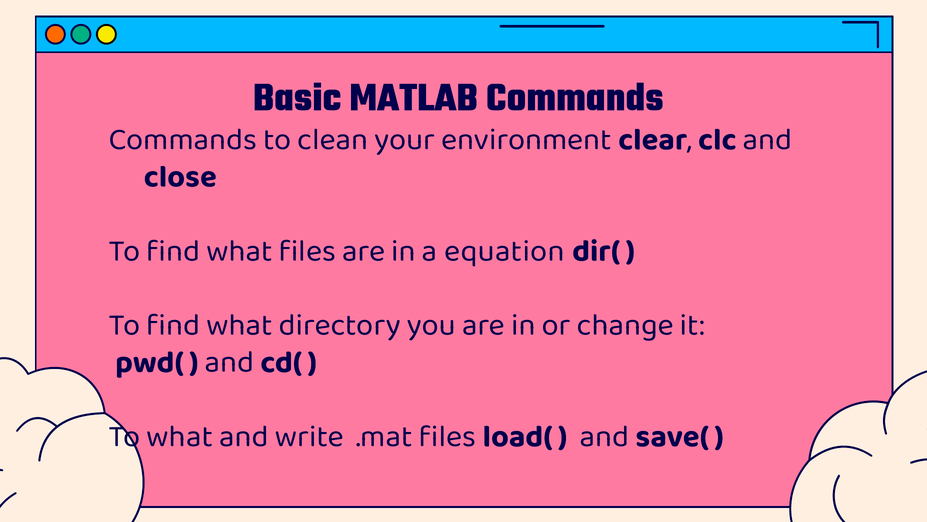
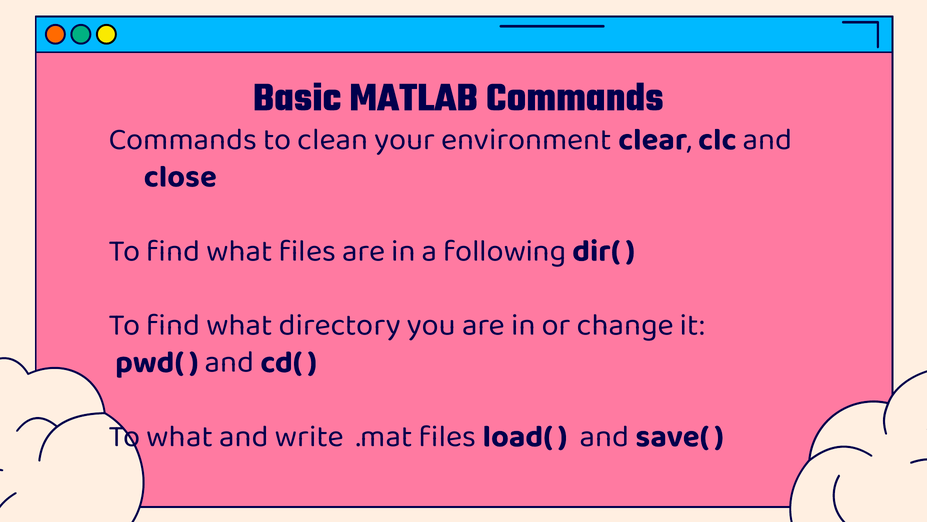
equation: equation -> following (505, 250)
